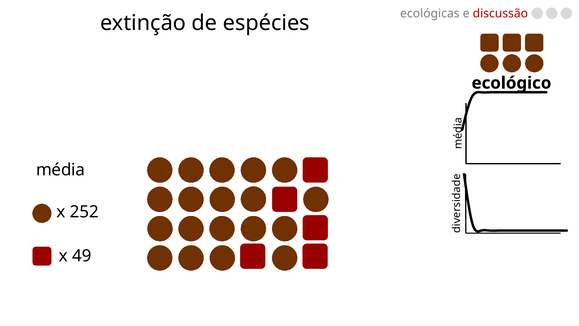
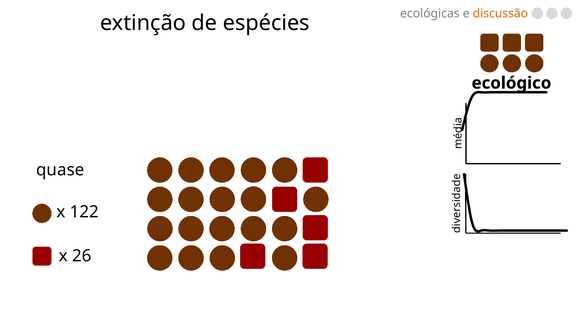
discussão colour: red -> orange (500, 14)
média: média -> quase (60, 170)
252: 252 -> 122 (84, 212)
49: 49 -> 26 (82, 256)
